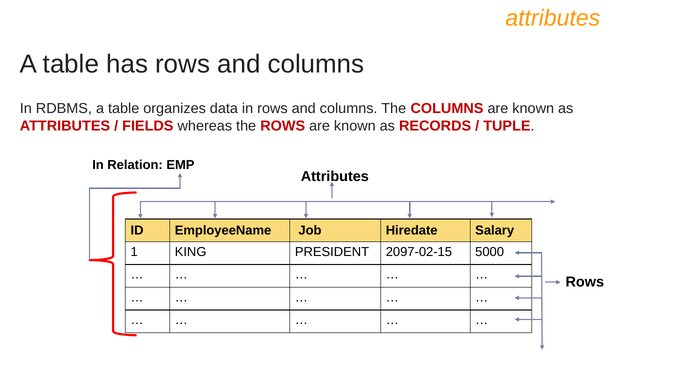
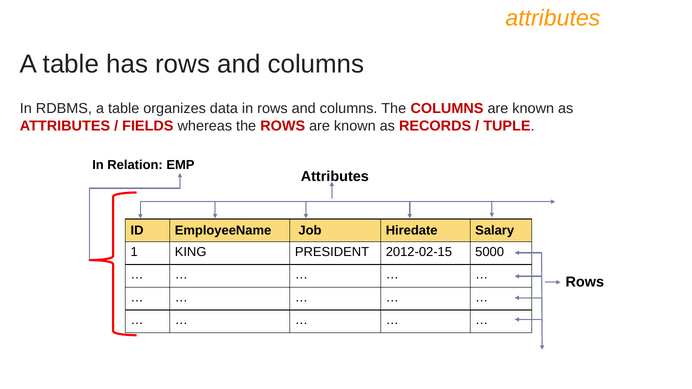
2097-02-15: 2097-02-15 -> 2012-02-15 (419, 252)
